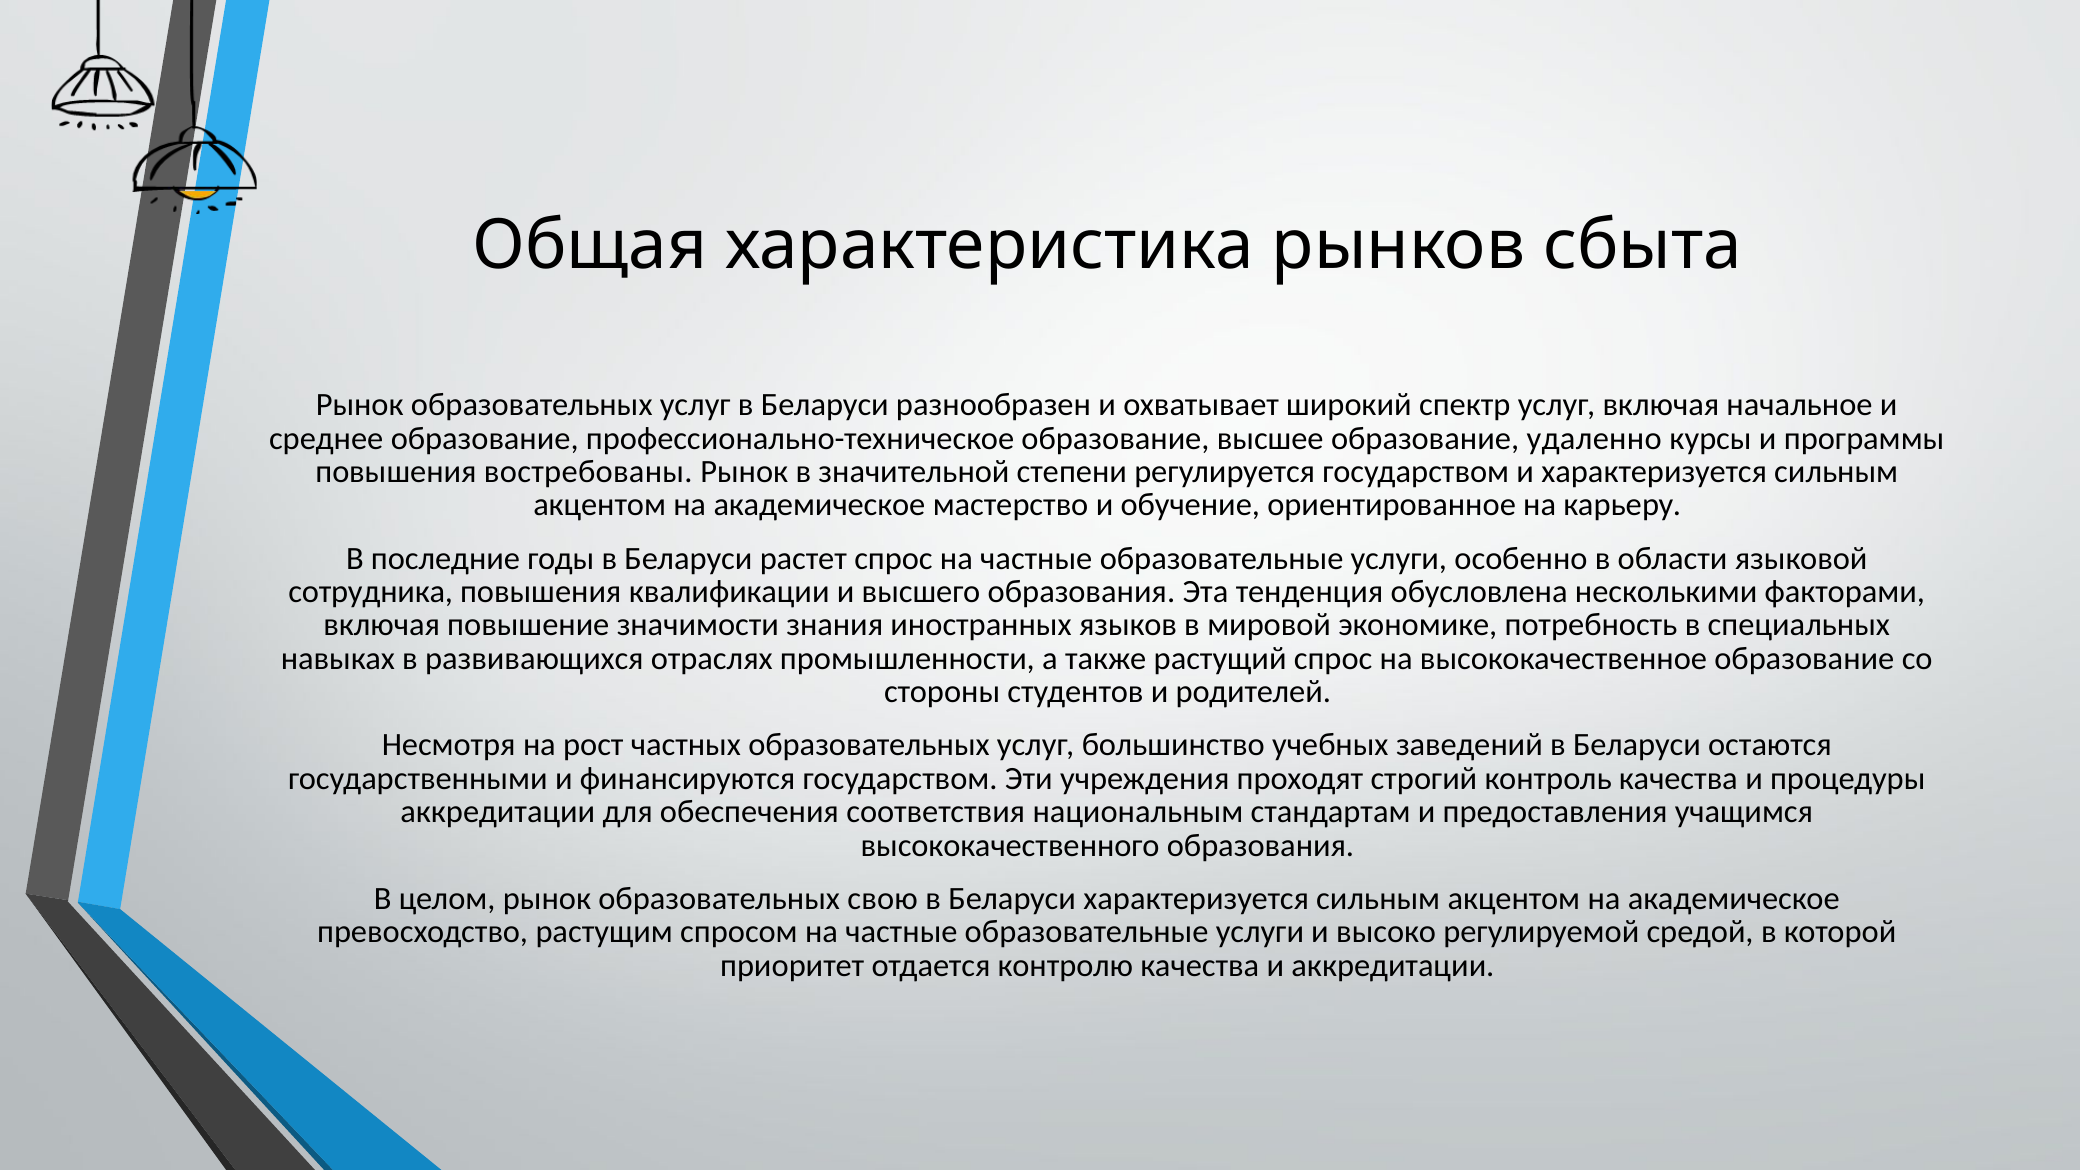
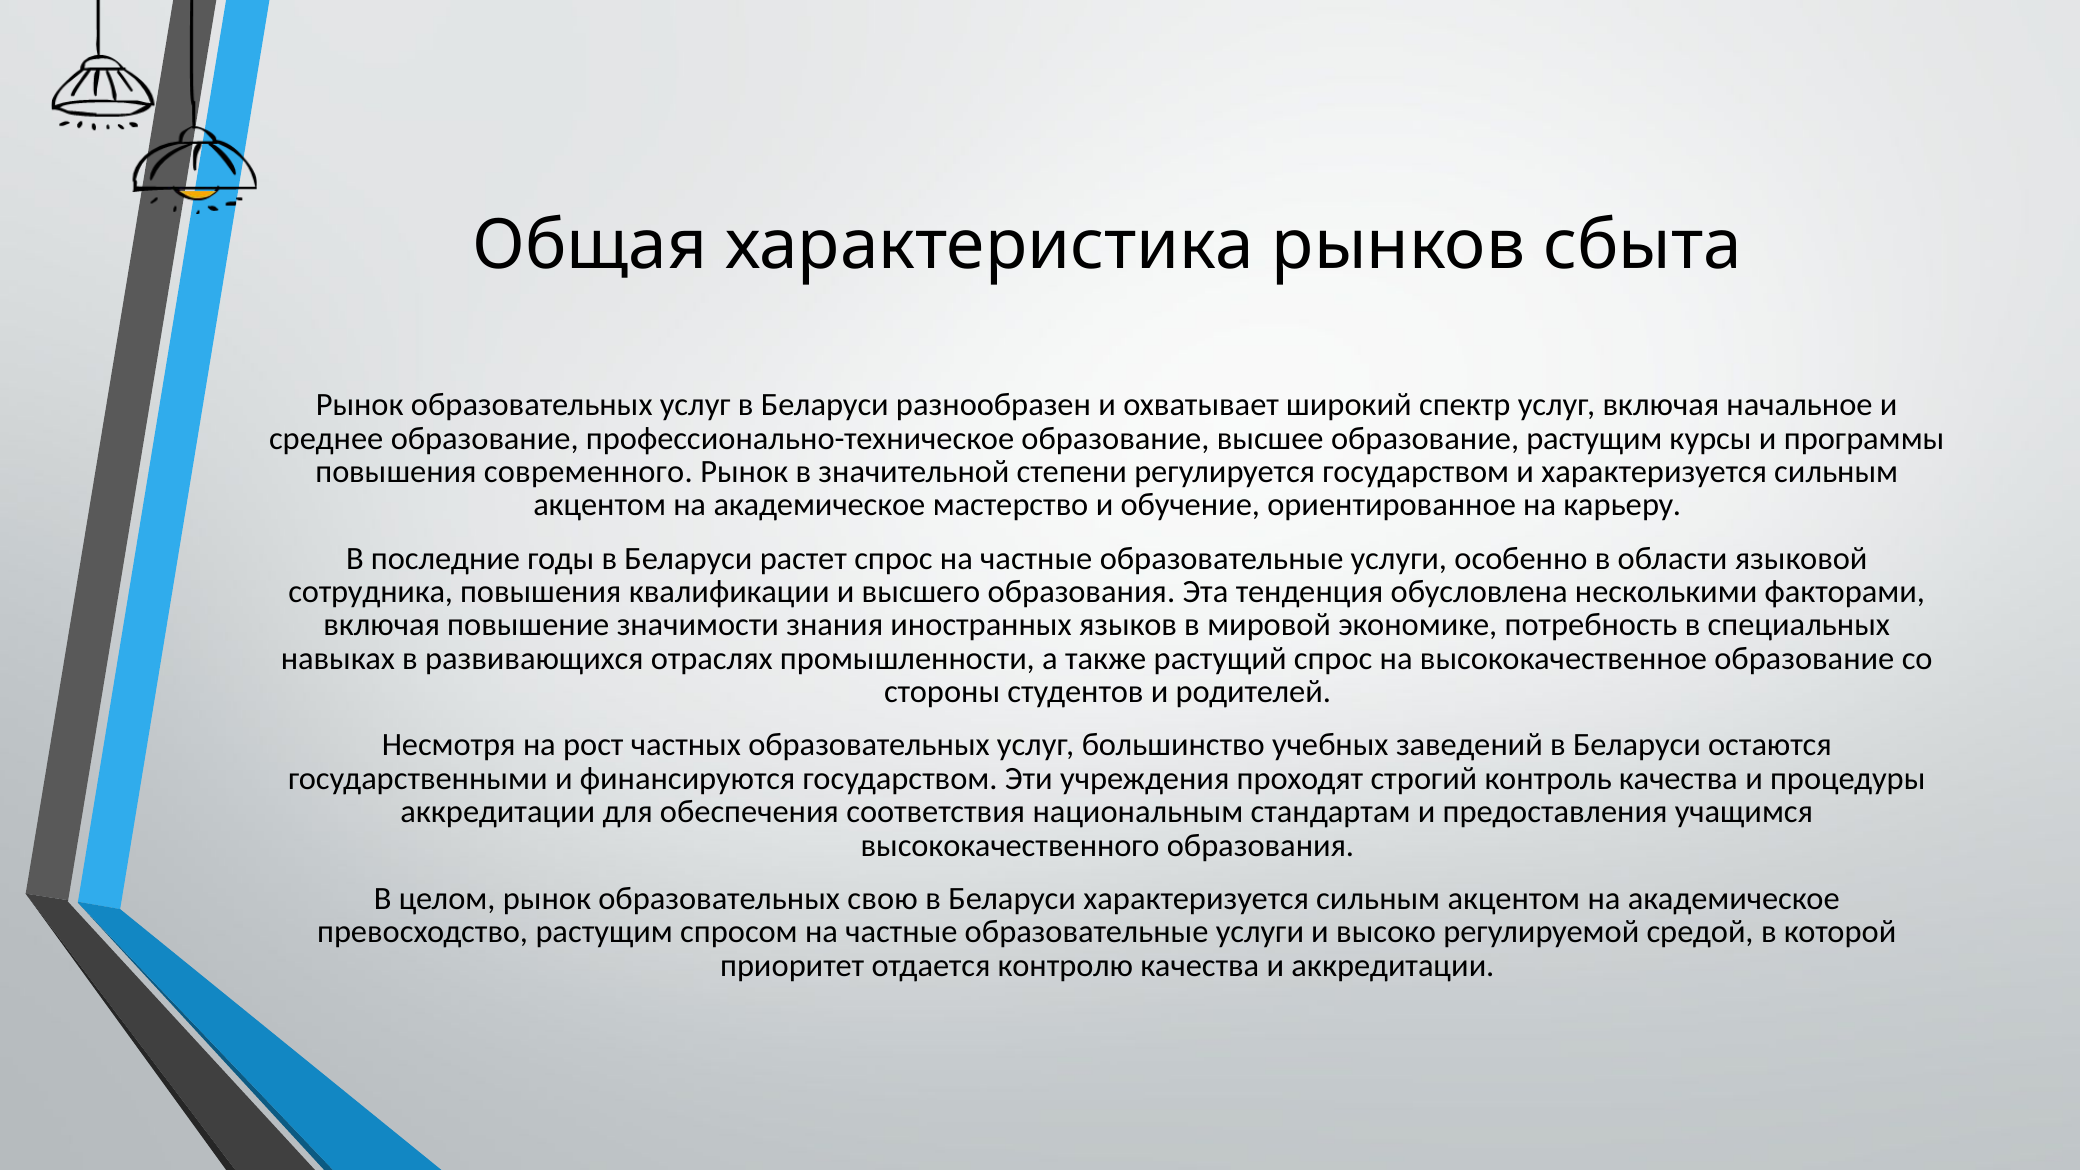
образование удаленно: удаленно -> растущим (1594, 438)
востребованы: востребованы -> современного (588, 472)
